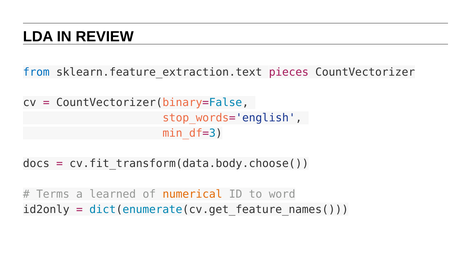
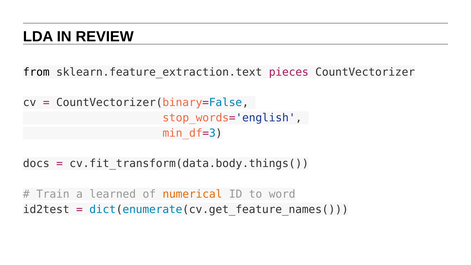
from colour: blue -> black (36, 72)
cv.fit_transform(data.body.choose(: cv.fit_transform(data.body.choose( -> cv.fit_transform(data.body.things( (189, 163)
Terms: Terms -> Train (53, 194)
id2only: id2only -> id2test (46, 209)
